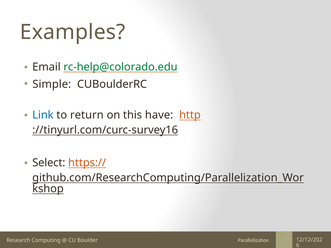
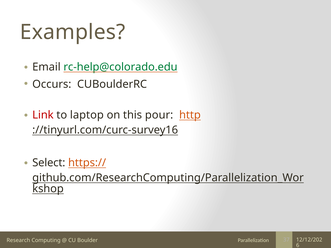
Simple: Simple -> Occurs (52, 84)
Link colour: blue -> red (43, 115)
return: return -> laptop (87, 115)
have: have -> pour (159, 115)
